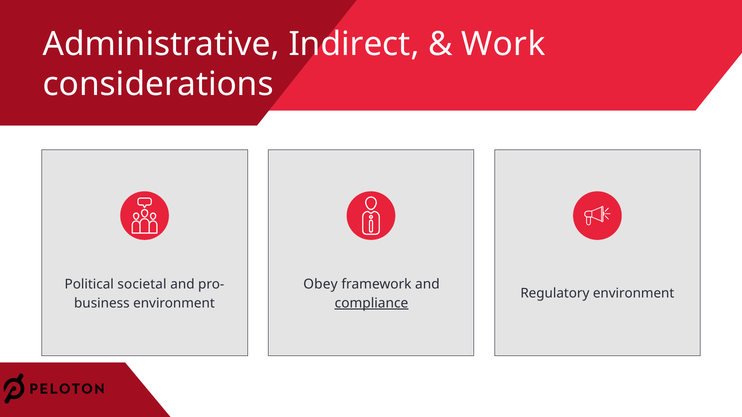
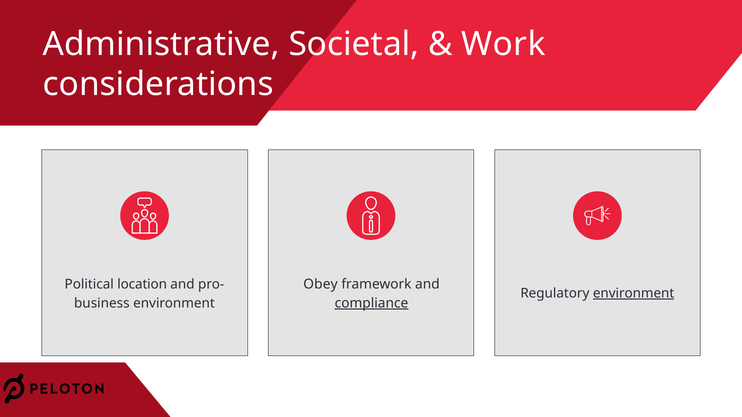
Indirect: Indirect -> Societal (354, 44)
societal: societal -> location (142, 284)
environment underline: none -> present (634, 293)
